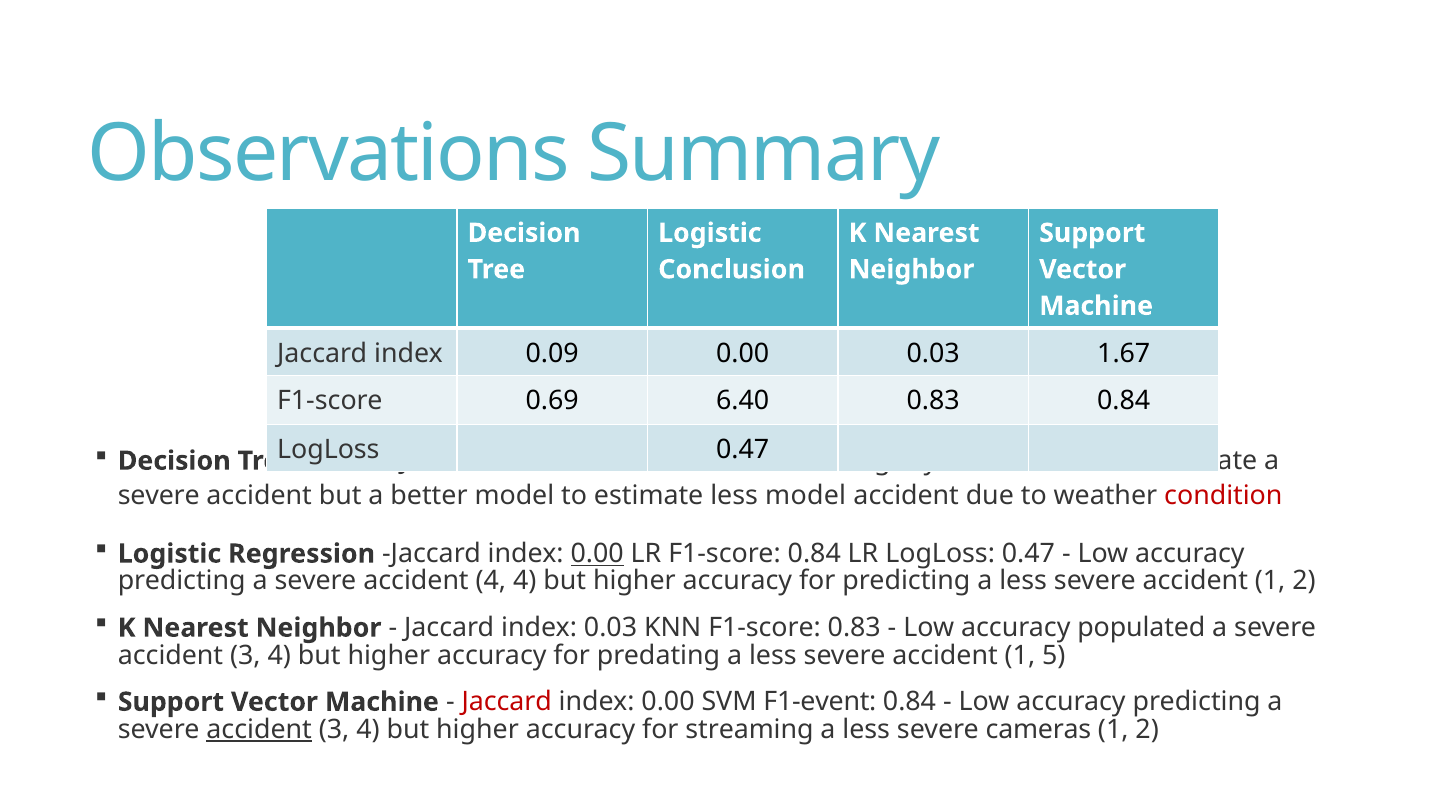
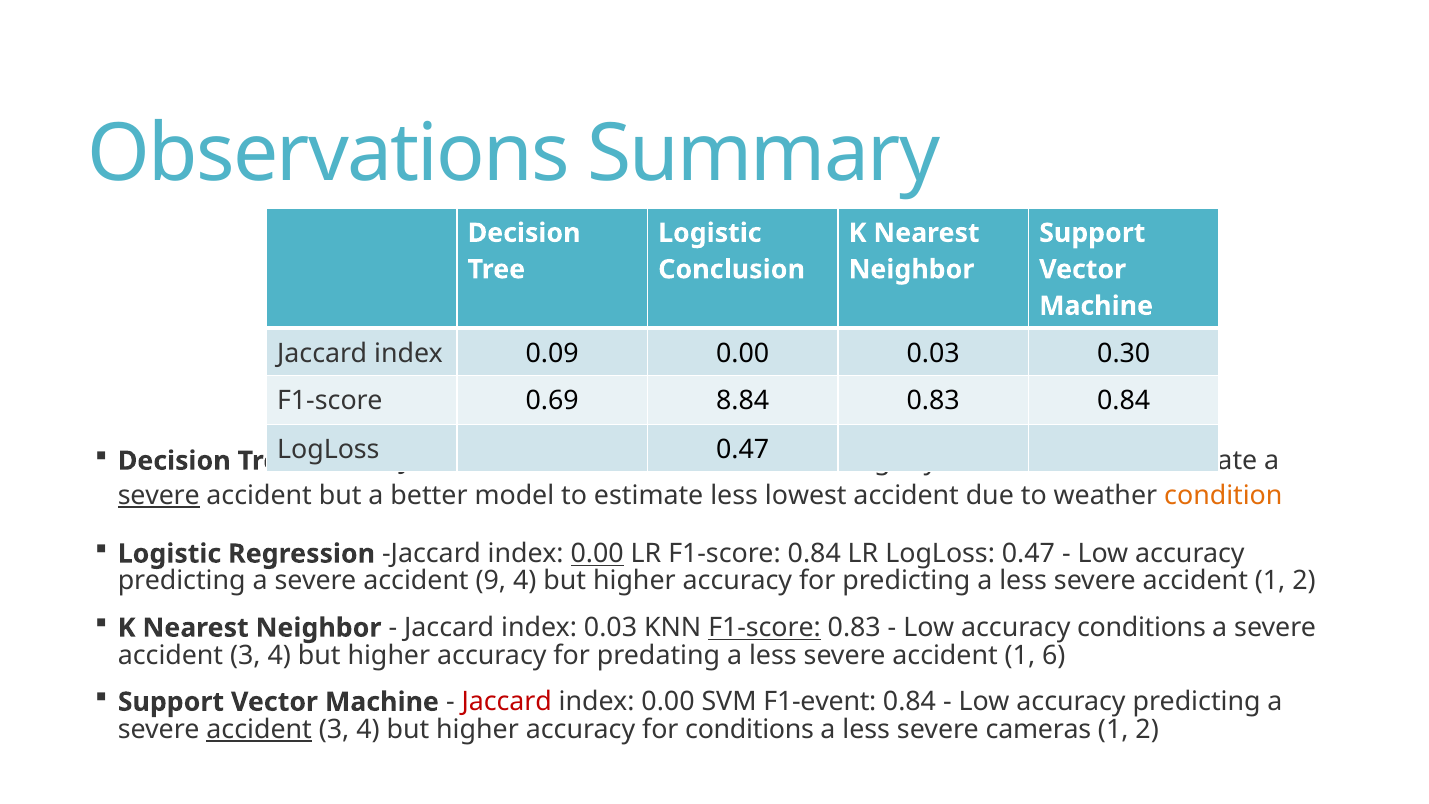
1.67: 1.67 -> 0.30 (1124, 353)
6.40: 6.40 -> 8.84 (743, 400)
severe underline: none -> present (159, 495)
less model: model -> lowest (806, 495)
condition colour: red -> orange (1223, 495)
accident 4: 4 -> 9 (491, 581)
F1-score underline: none -> present (765, 628)
accuracy populated: populated -> conditions (1141, 628)
5: 5 -> 6 (1054, 655)
for streaming: streaming -> conditions (750, 729)
